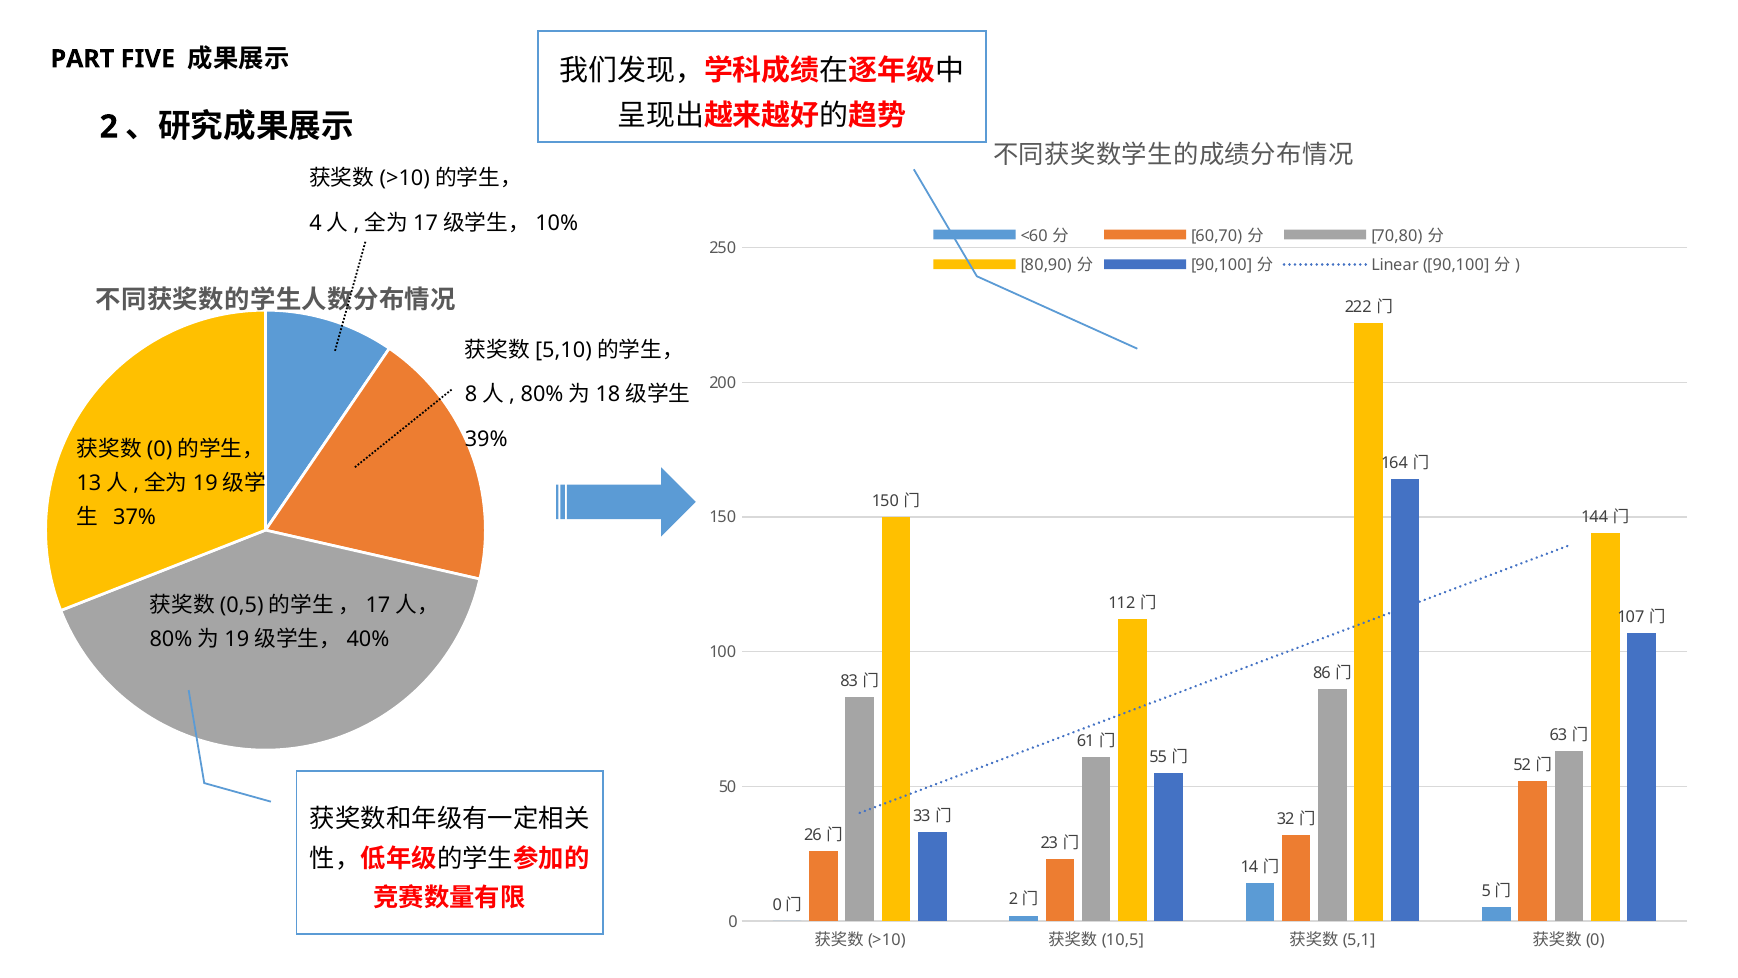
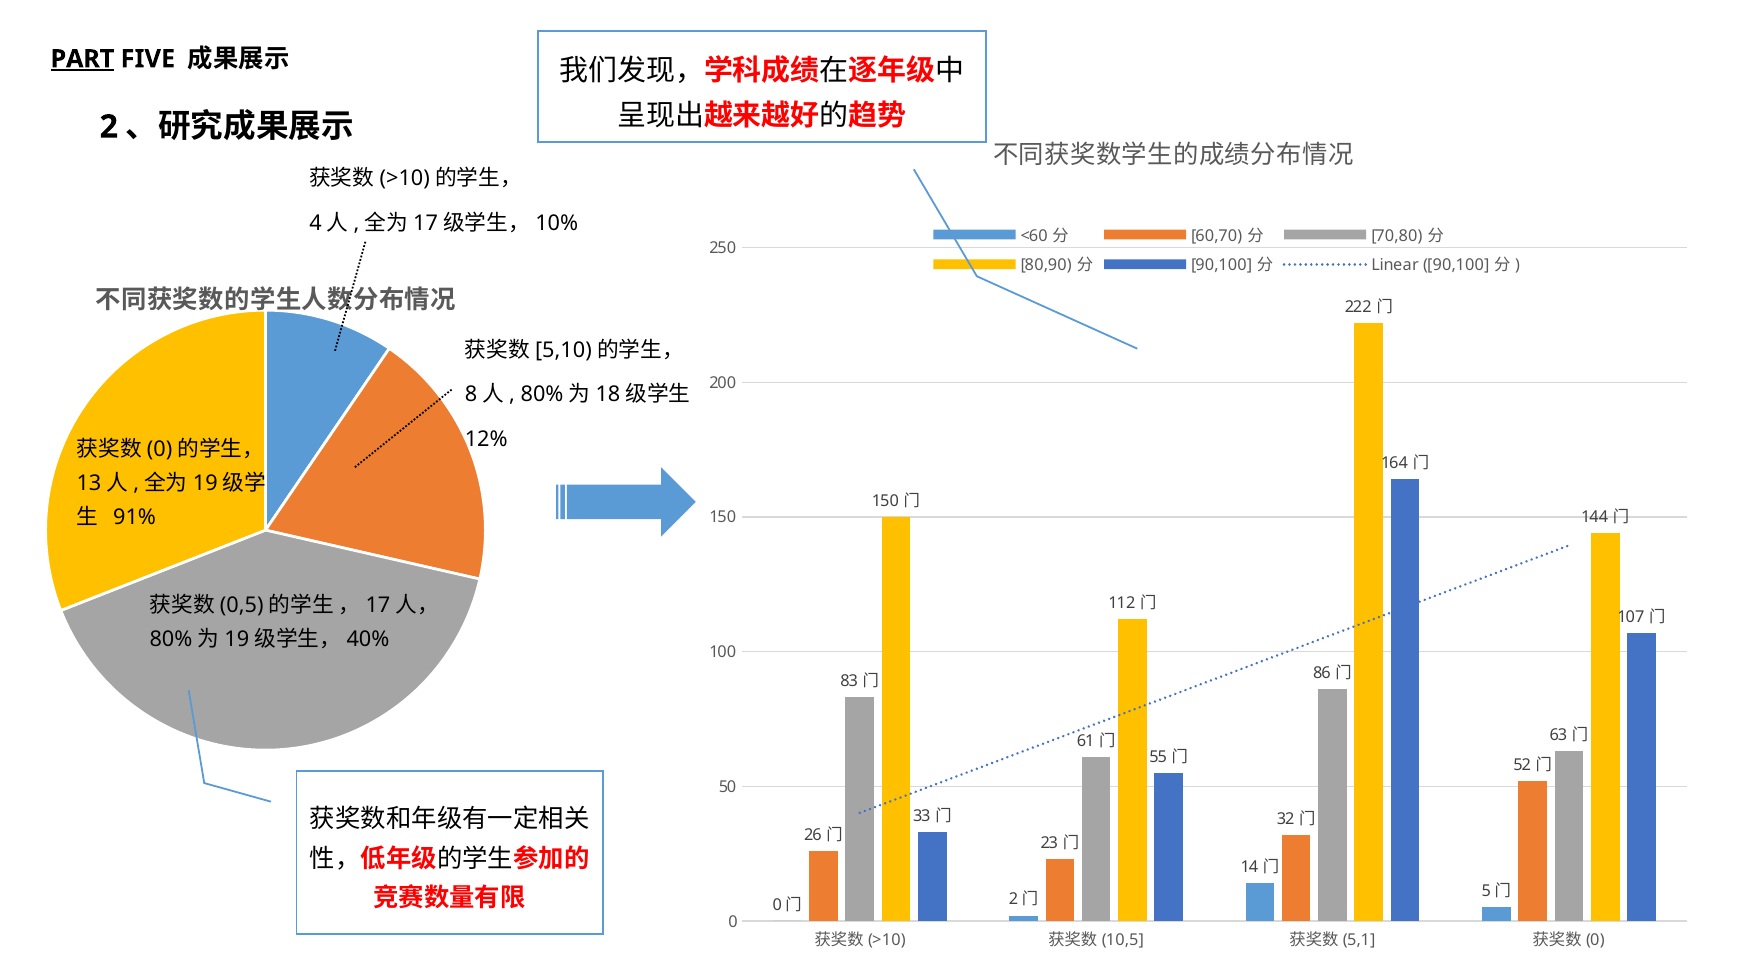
PART underline: none -> present (82, 59)
39%: 39% -> 12% (486, 439)
37%: 37% -> 91% (135, 517)
